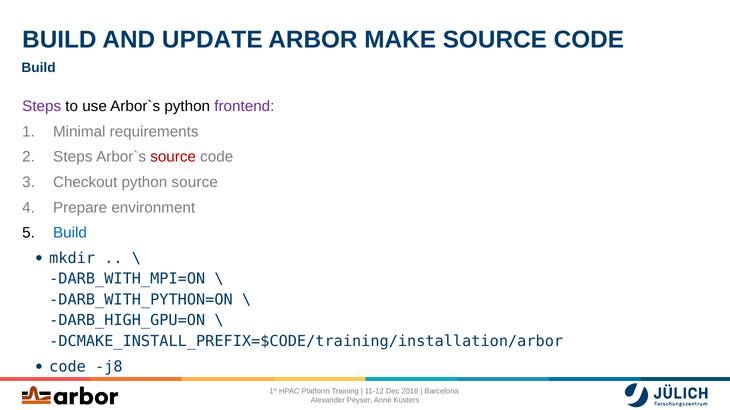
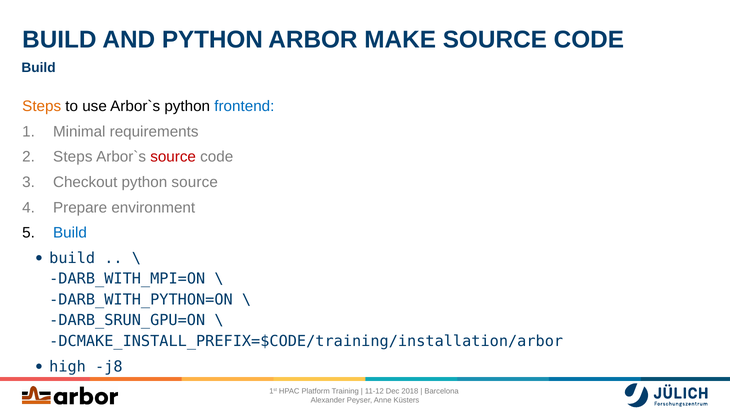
AND UPDATE: UPDATE -> PYTHON (212, 40)
Steps colour: purple -> orange (42, 106)
frontend colour: purple -> blue (244, 106)
mkdir: mkdir -> build (72, 259)
DARB_HIGH_GPU=ON: DARB_HIGH_GPU=ON -> DARB_SRUN_GPU=ON (127, 321)
code: code -> high (68, 367)
